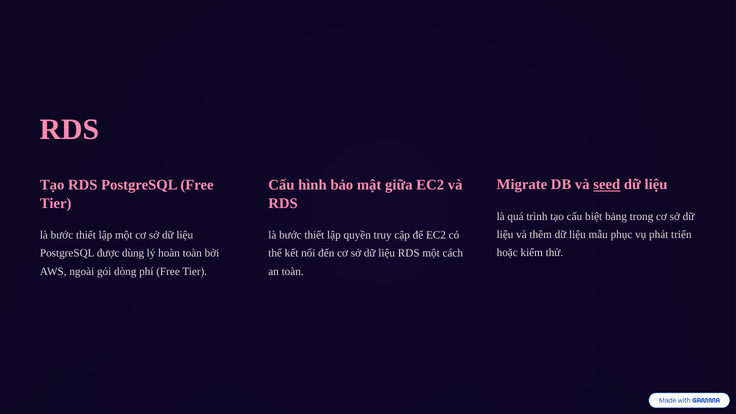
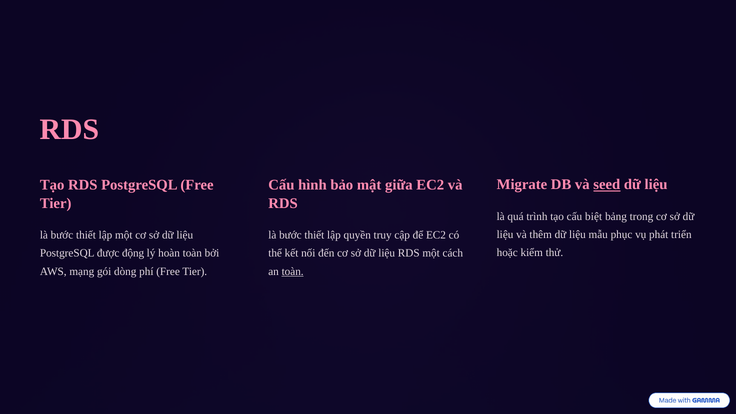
dùng: dùng -> động (133, 253)
ngoài: ngoài -> mạng (82, 271)
toàn underline: none -> present (293, 271)
